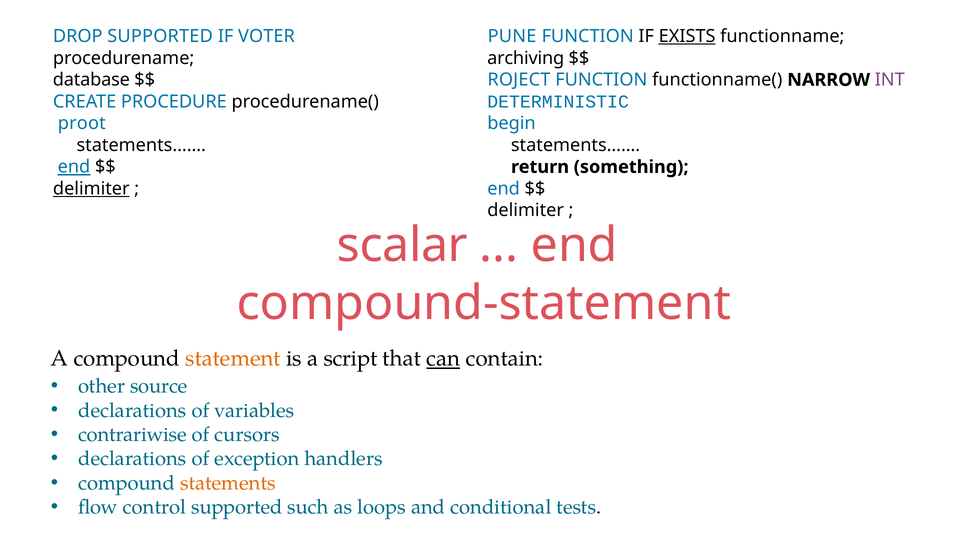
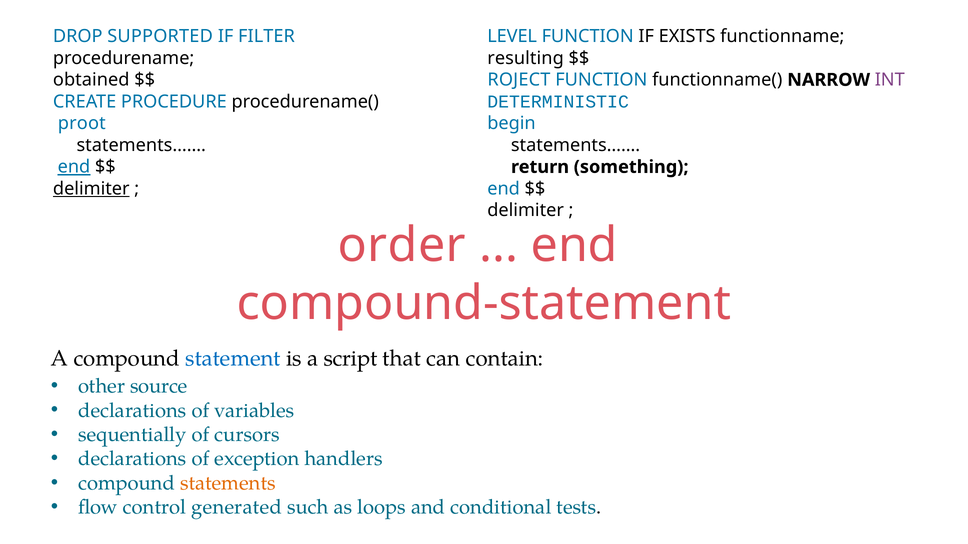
VOTER: VOTER -> FILTER (266, 36)
PUNE: PUNE -> LEVEL (512, 36)
EXISTS underline: present -> none (687, 36)
archiving: archiving -> resulting (526, 58)
database: database -> obtained (91, 80)
scalar: scalar -> order (402, 245)
statement colour: orange -> blue (233, 359)
can underline: present -> none (443, 359)
contrariwise: contrariwise -> sequentially (132, 435)
control supported: supported -> generated (237, 508)
